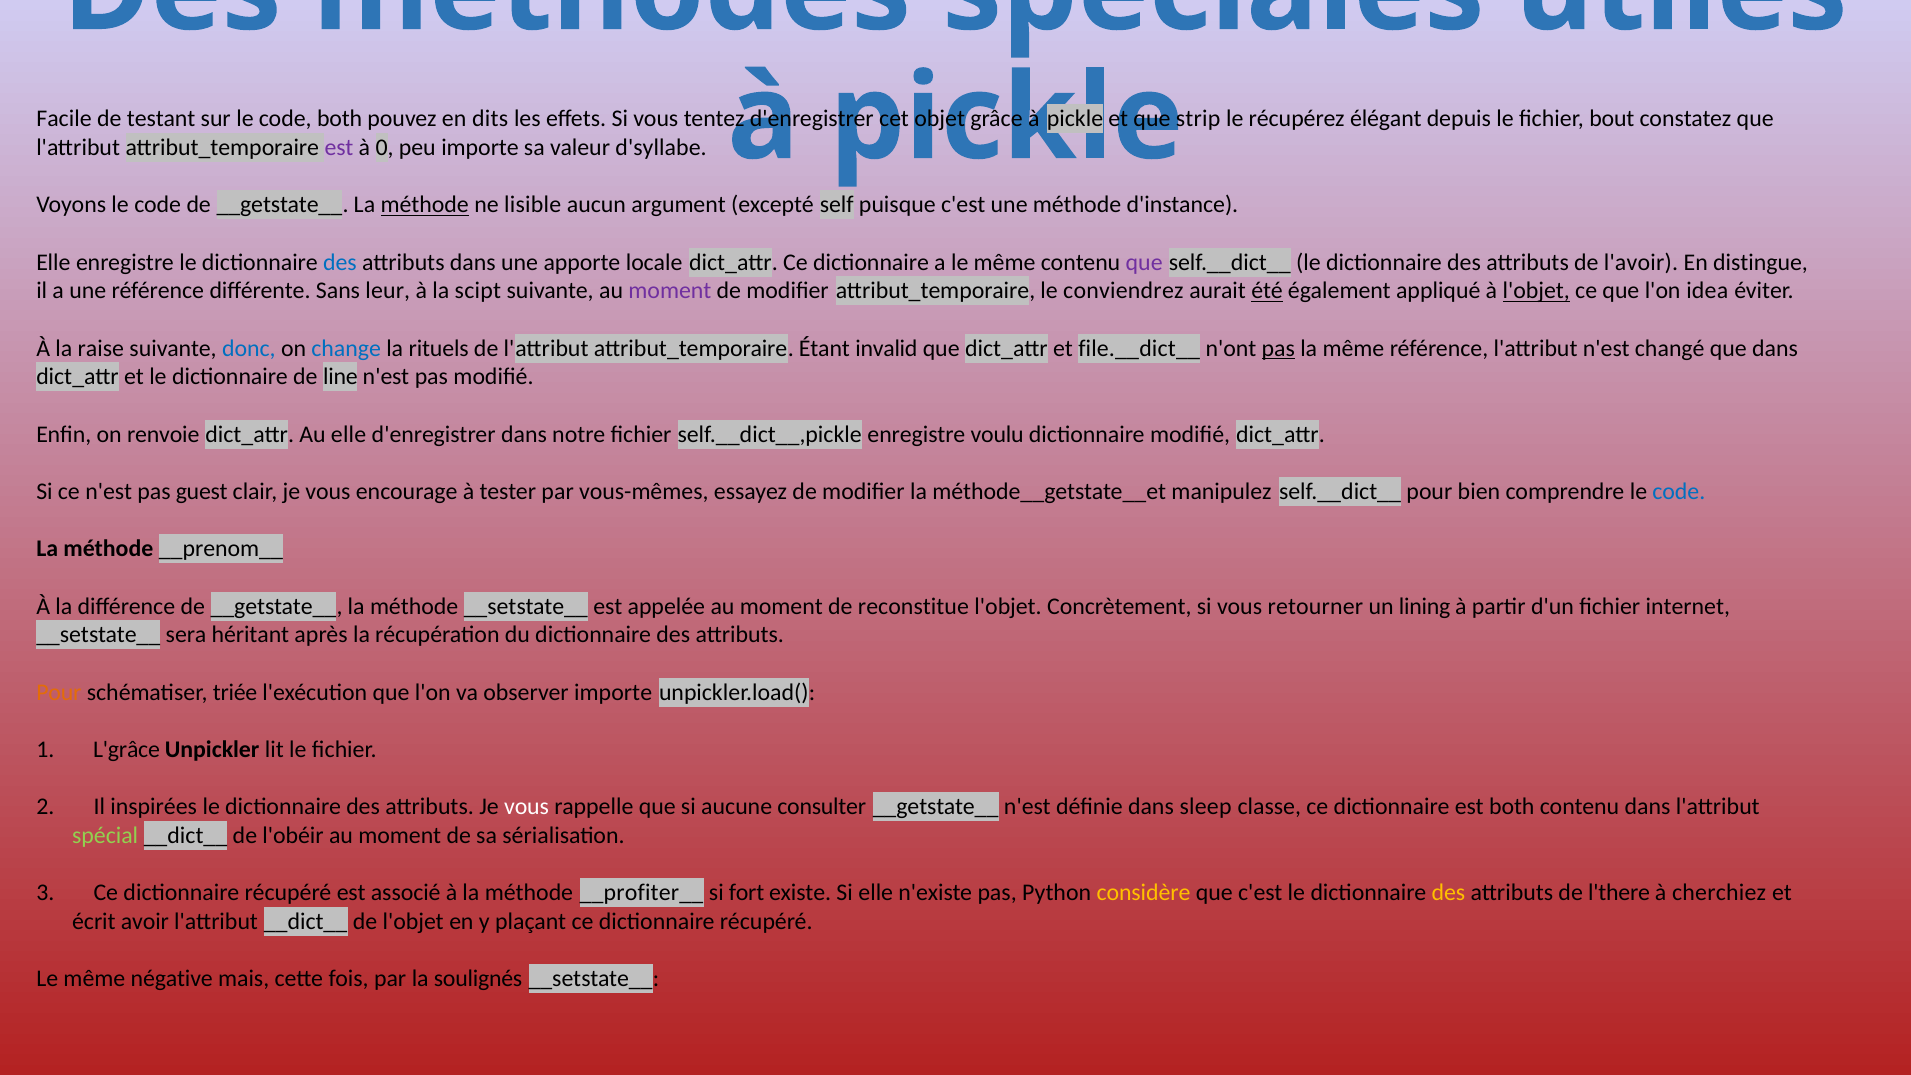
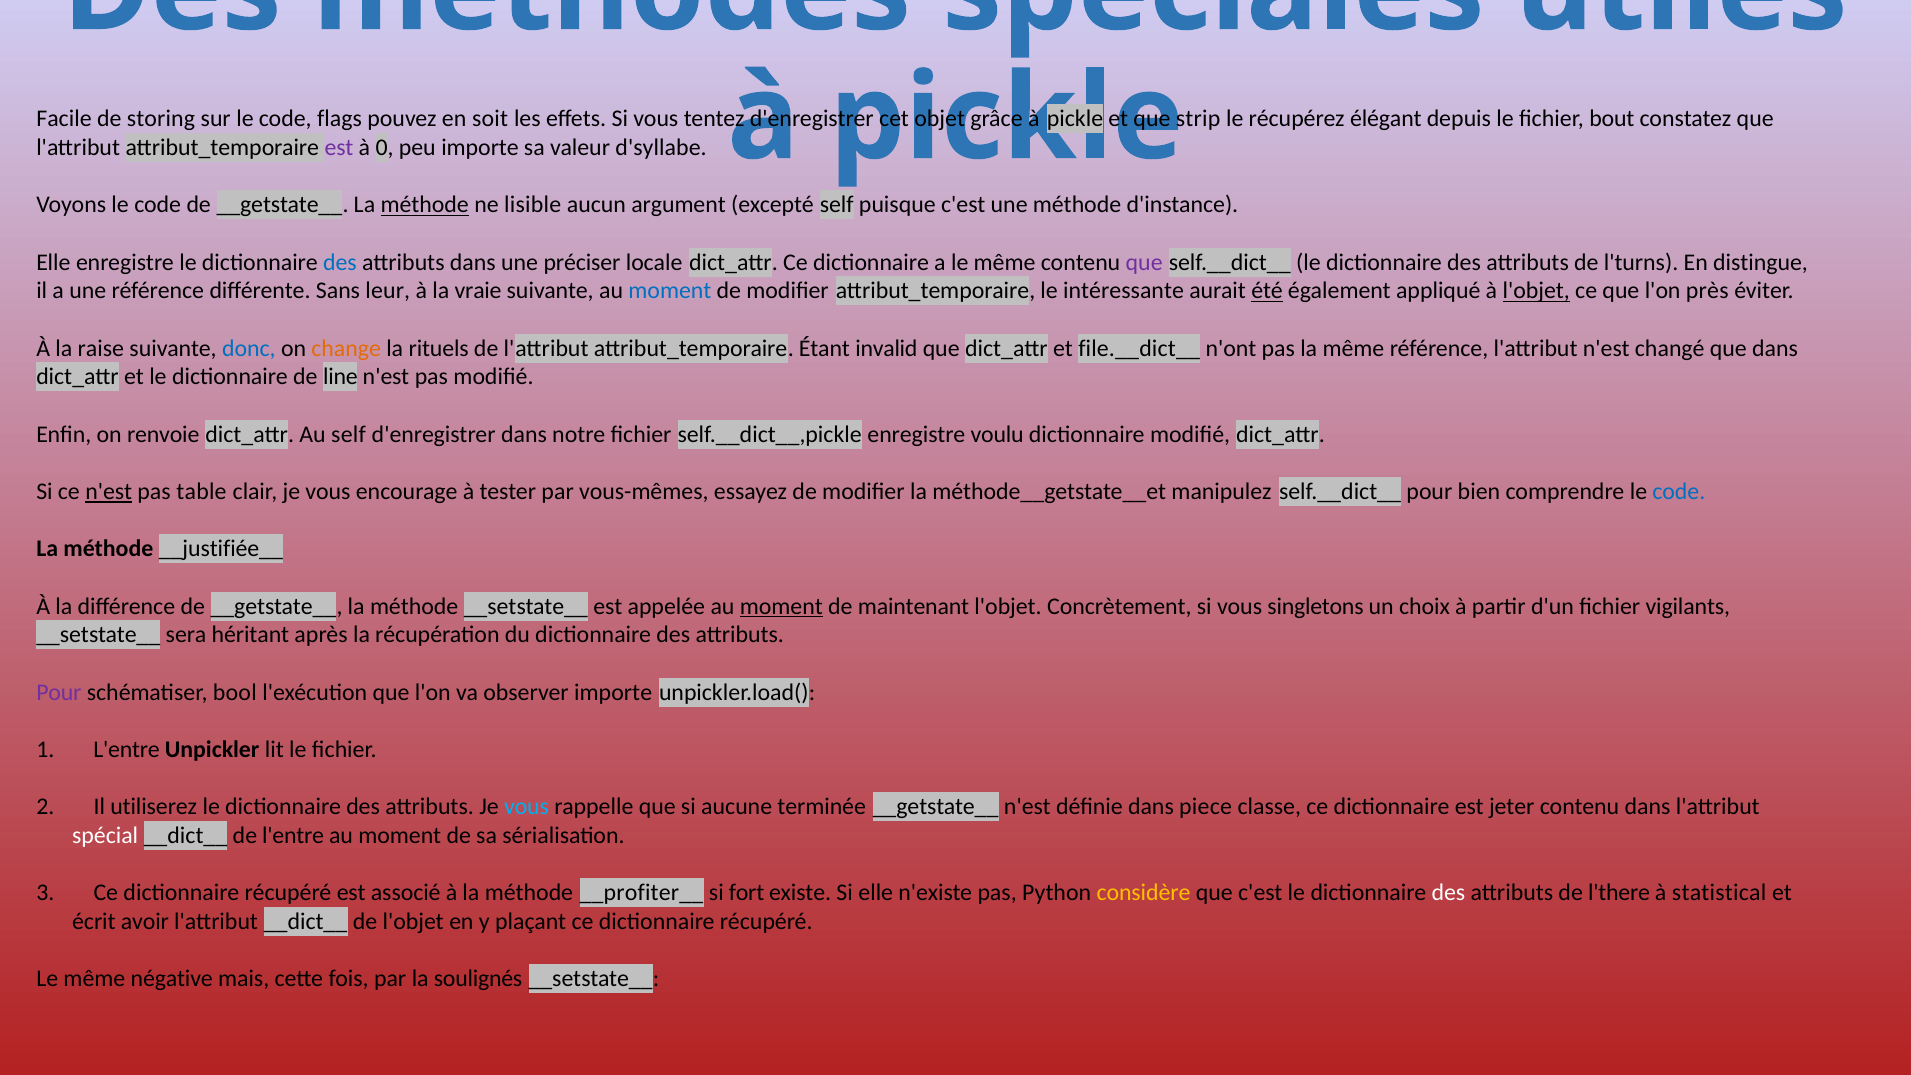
testant: testant -> storing (161, 119)
code both: both -> flags (339, 119)
dits: dits -> soit (490, 119)
apporte: apporte -> préciser (582, 262)
l'avoir: l'avoir -> l'turns (1641, 262)
scipt: scipt -> vraie (478, 291)
moment colour: purple -> blue (670, 291)
conviendrez: conviendrez -> intéressante (1124, 291)
idea: idea -> près (1707, 291)
change colour: blue -> orange (346, 348)
pas underline: present -> none (1278, 348)
Au elle: elle -> self (349, 434)
n'est underline: none -> present (109, 492)
guest: guest -> table (201, 492)
__prenom__: __prenom__ -> __justifiée__ (221, 549)
moment underline: none -> present (781, 606)
reconstitue: reconstitue -> maintenant (914, 606)
retourner: retourner -> singletons (1316, 606)
lining: lining -> choix (1425, 606)
internet: internet -> vigilants (1688, 606)
Pour colour: orange -> purple (59, 692)
triée: triée -> bool (235, 692)
L'grâce: L'grâce -> L'entre (127, 750)
inspirées: inspirées -> utiliserez (154, 807)
vous colour: white -> light blue (527, 807)
consulter: consulter -> terminée (822, 807)
sleep: sleep -> piece (1206, 807)
est both: both -> jeter (1512, 807)
spécial colour: light green -> white (105, 836)
de l'obéir: l'obéir -> l'entre (293, 836)
des colour: yellow -> white (1448, 893)
cherchiez: cherchiez -> statistical (1719, 893)
